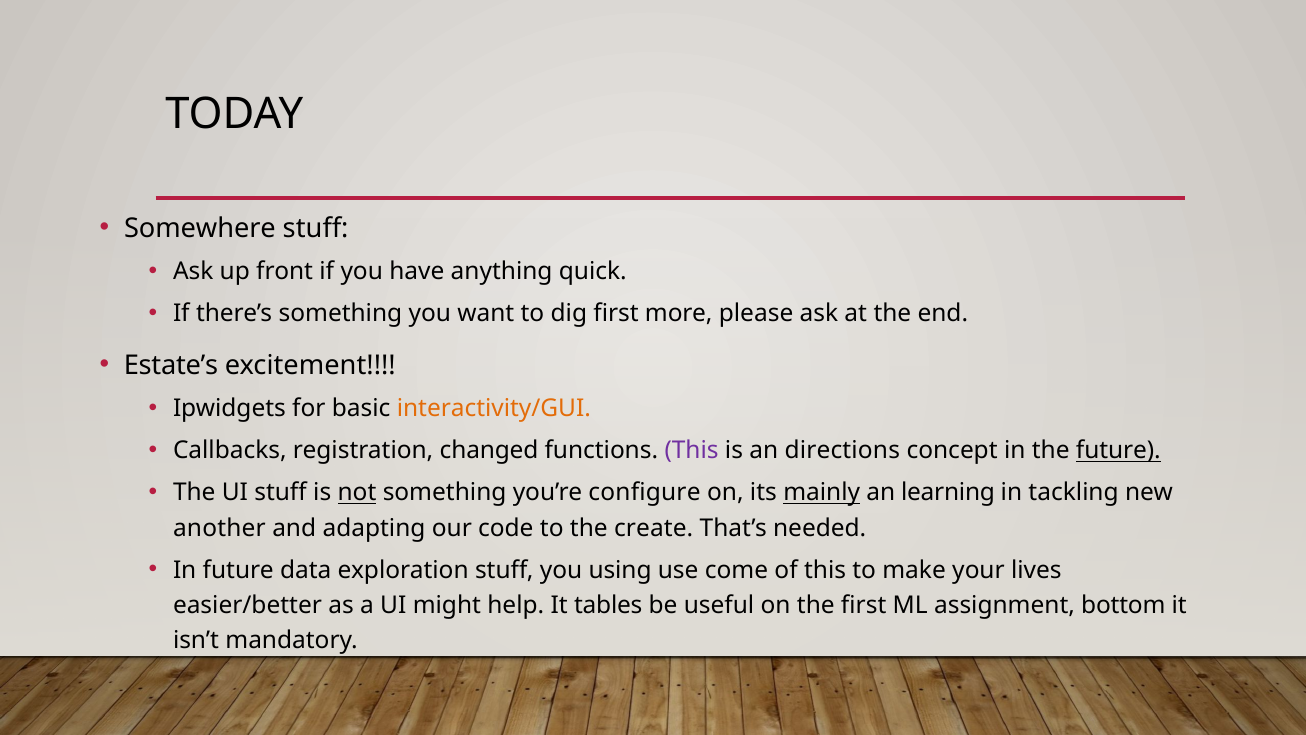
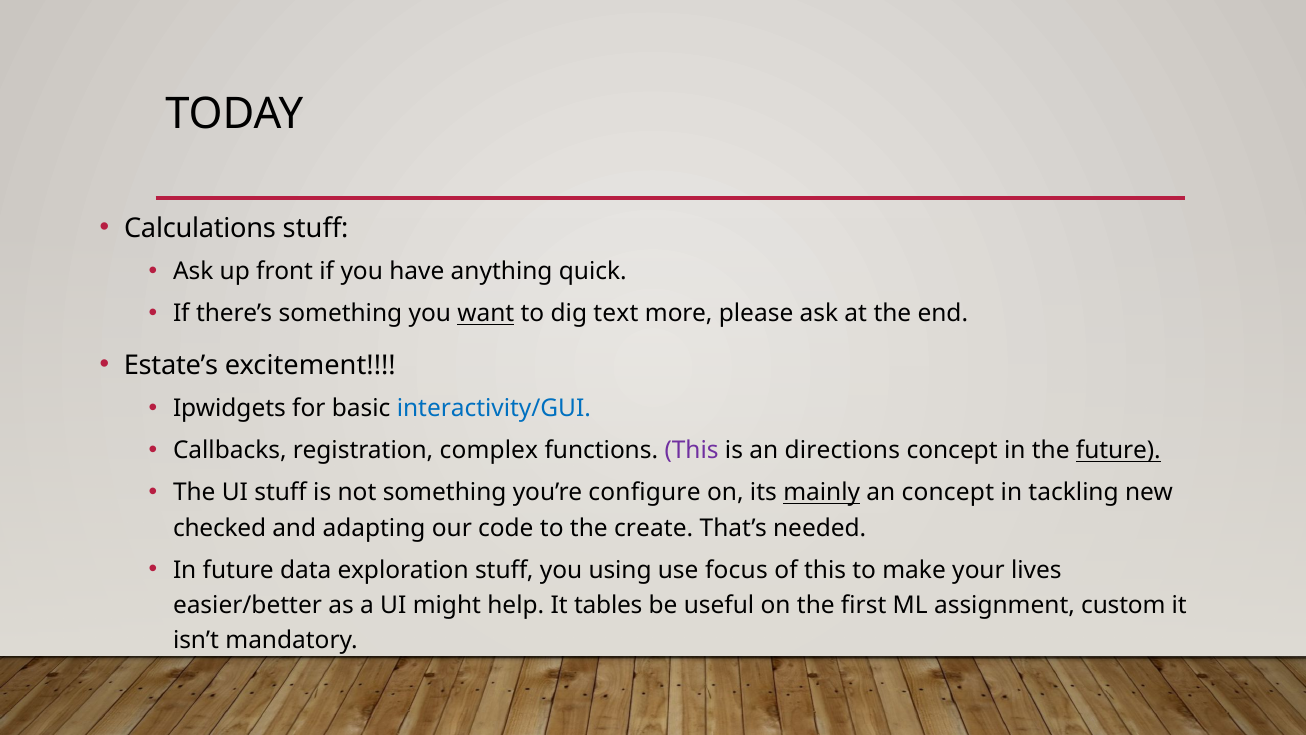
Somewhere: Somewhere -> Calculations (200, 228)
want underline: none -> present (486, 314)
dig first: first -> text (616, 314)
interactivity/GUI colour: orange -> blue (494, 409)
changed: changed -> complex (489, 451)
not underline: present -> none (357, 493)
an learning: learning -> concept (948, 493)
another: another -> checked (220, 528)
come: come -> focus (736, 570)
bottom: bottom -> custom (1123, 605)
